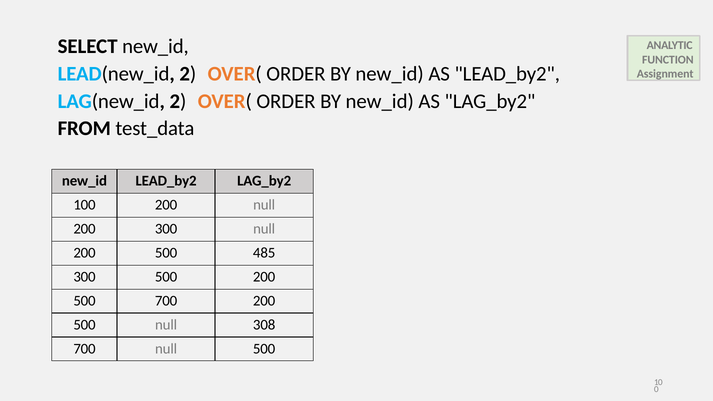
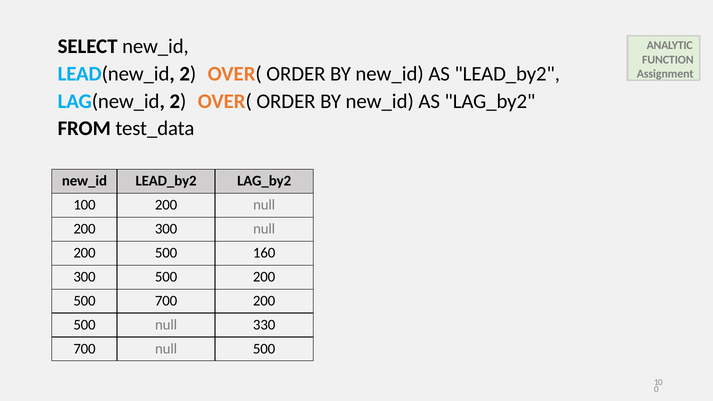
485: 485 -> 160 (264, 253)
308: 308 -> 330 (264, 325)
